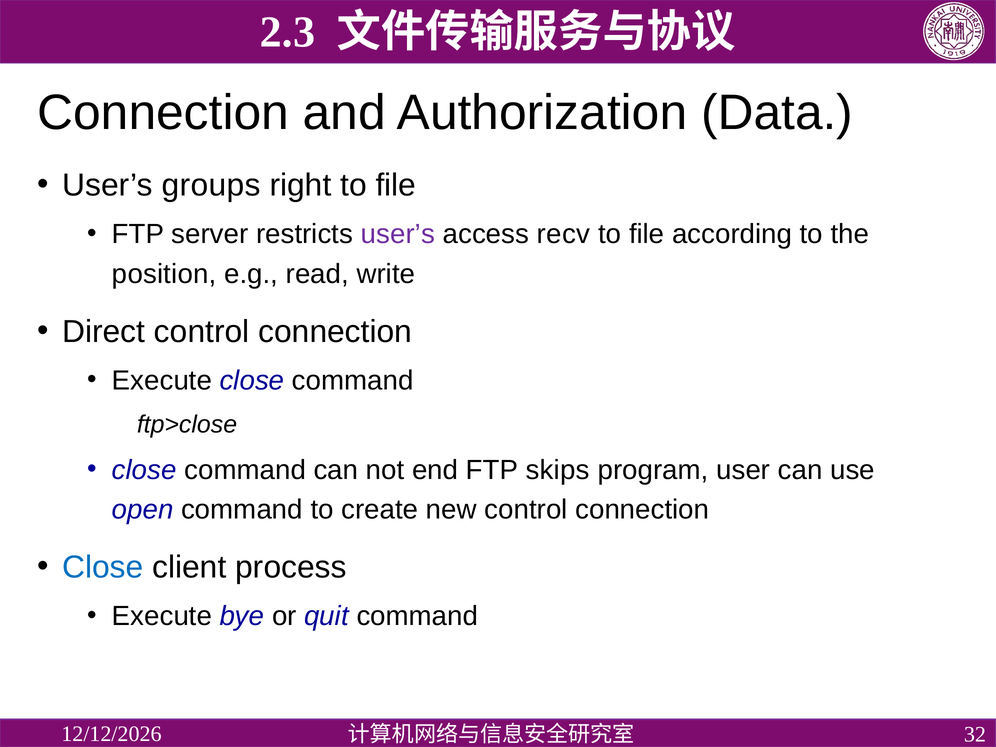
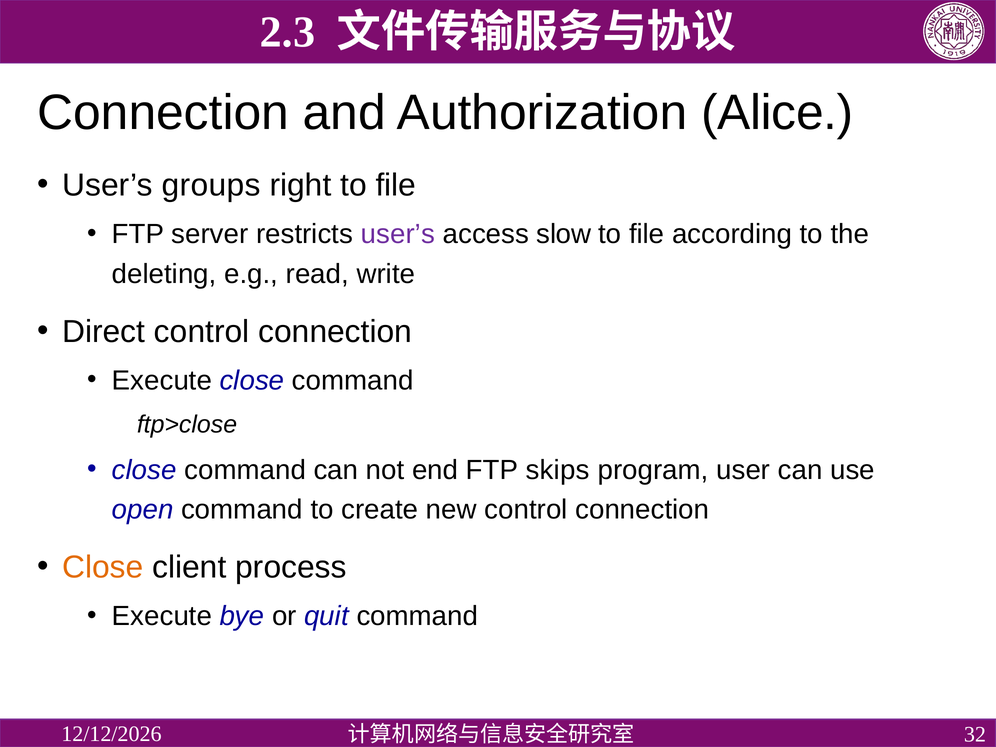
Data: Data -> Alice (777, 113)
recv: recv -> slow (564, 234)
position: position -> deleting (164, 274)
Close colour: blue -> orange (103, 567)
